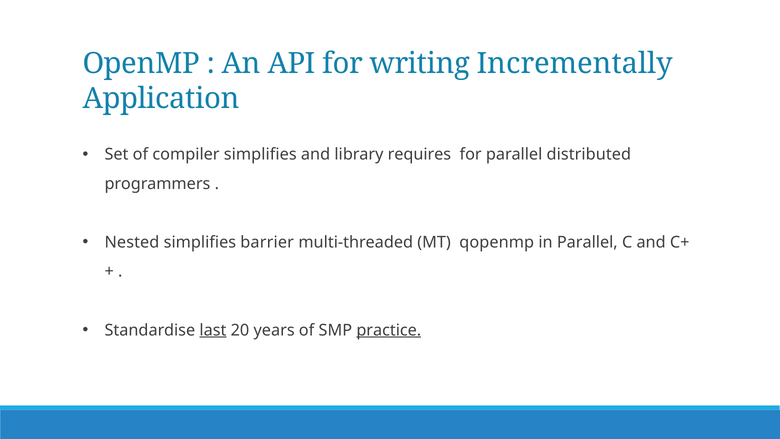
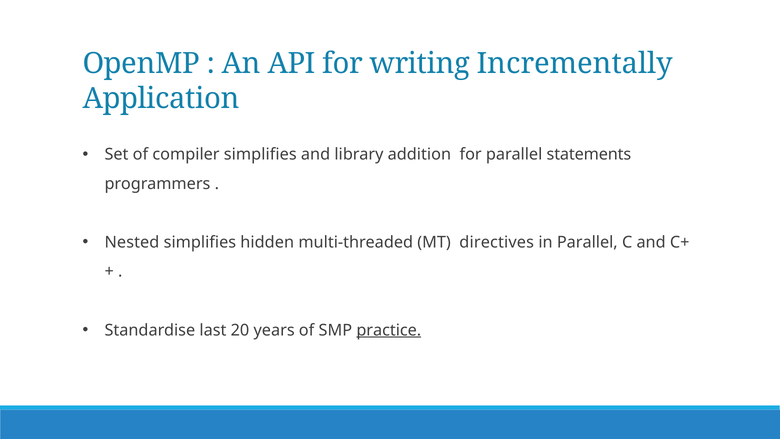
requires: requires -> addition (419, 154)
distributed: distributed -> statements (589, 154)
barrier: barrier -> hidden (267, 242)
qopenmp: qopenmp -> directives (497, 242)
last underline: present -> none (213, 330)
